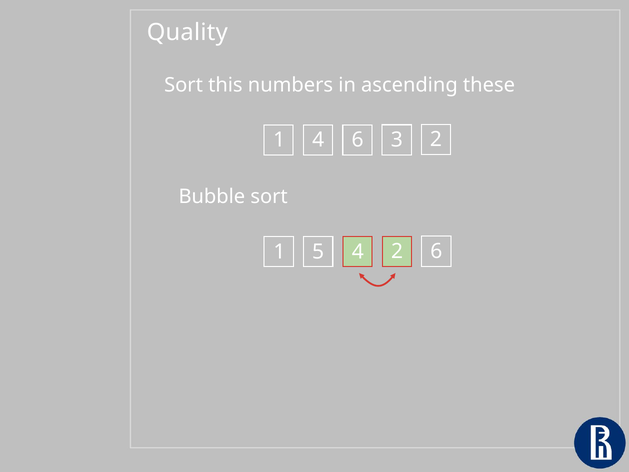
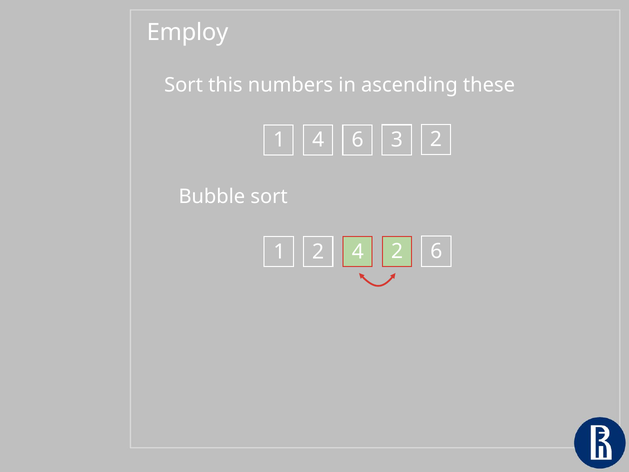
Quality: Quality -> Employ (187, 32)
1 5: 5 -> 2 (318, 252)
